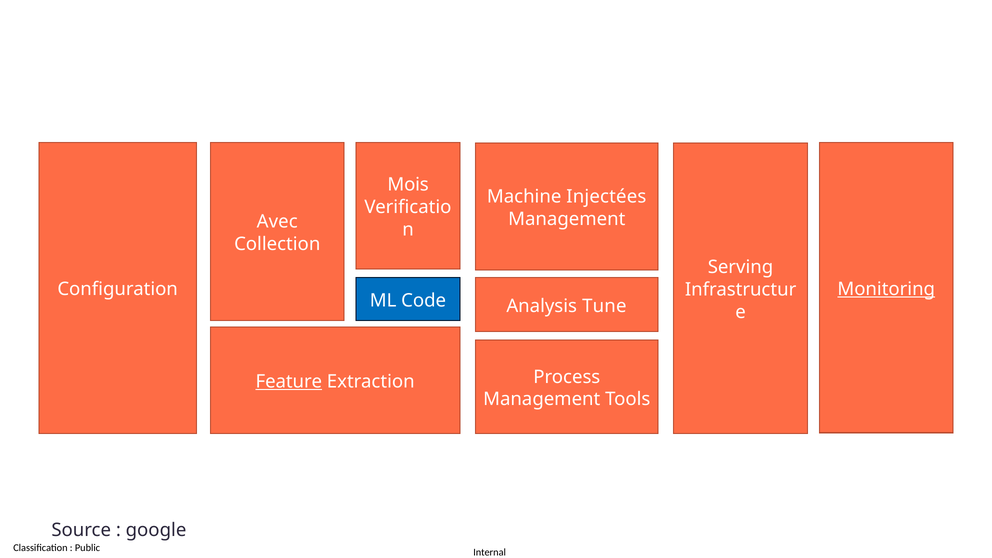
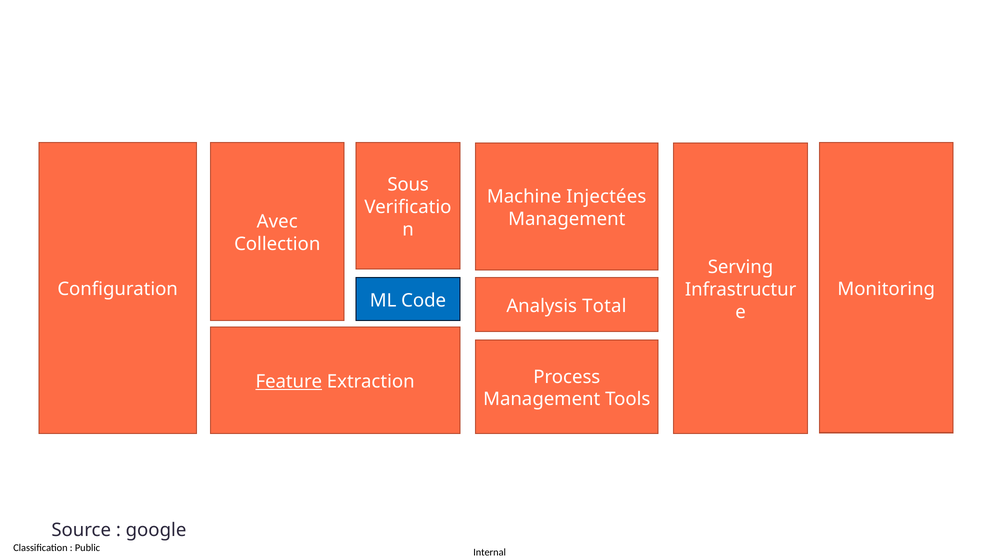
Mois: Mois -> Sous (408, 185)
Monitoring underline: present -> none (886, 289)
Tune: Tune -> Total (604, 306)
